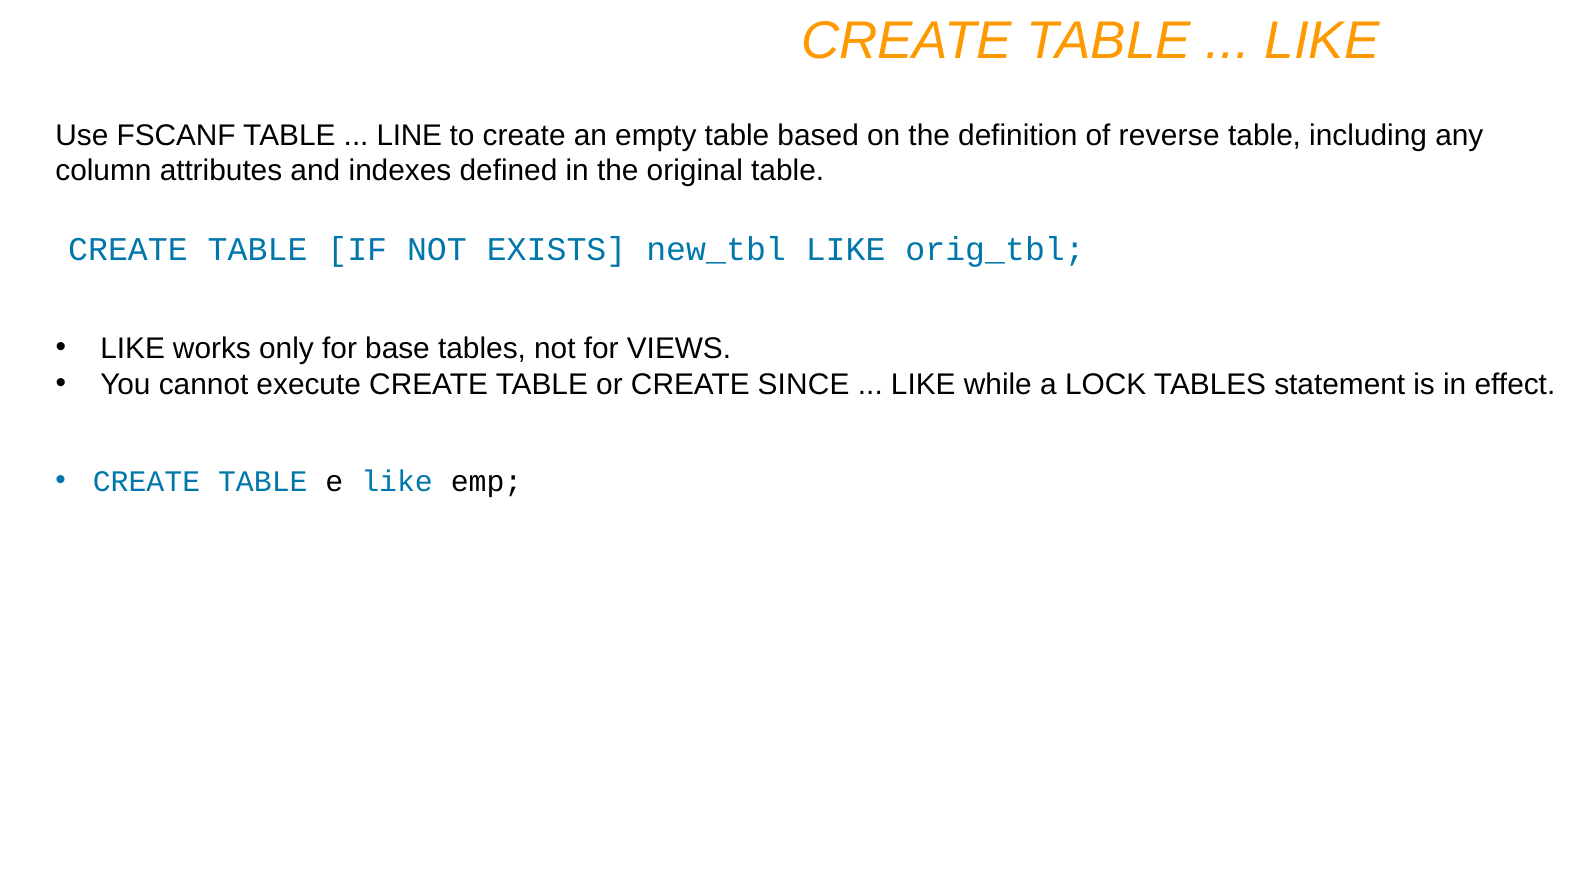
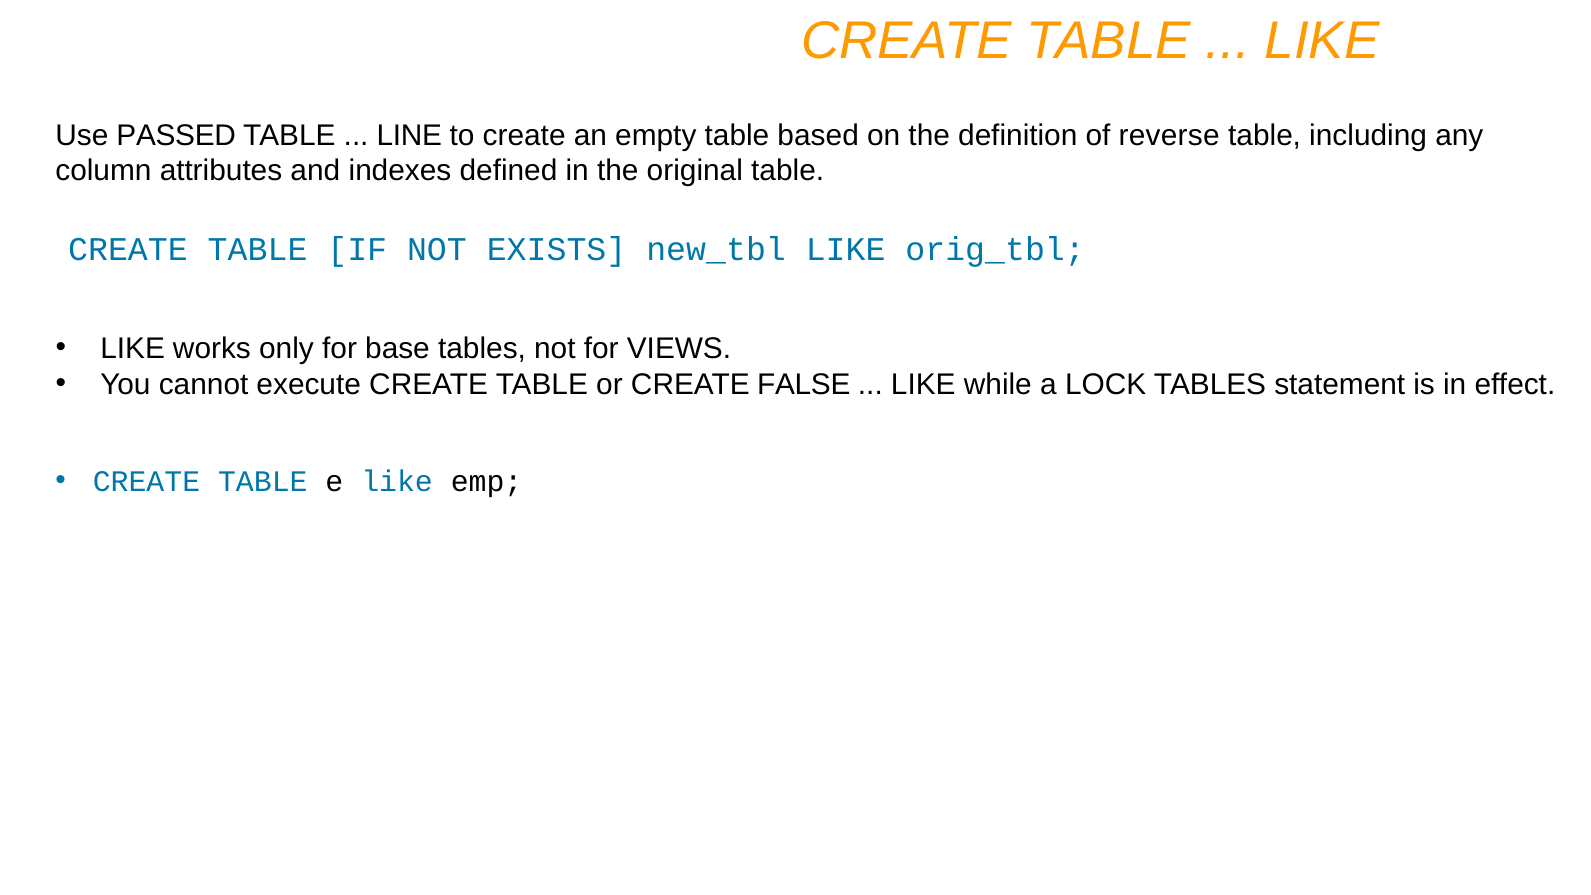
FSCANF: FSCANF -> PASSED (176, 135)
SINCE: SINCE -> FALSE (804, 384)
